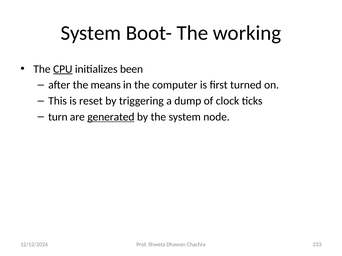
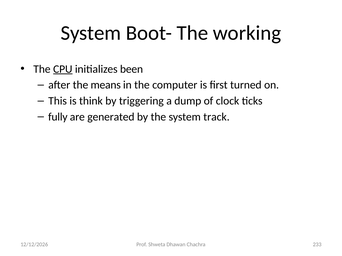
reset: reset -> think (91, 101)
turn: turn -> fully (58, 117)
generated underline: present -> none (111, 117)
node: node -> track (216, 117)
